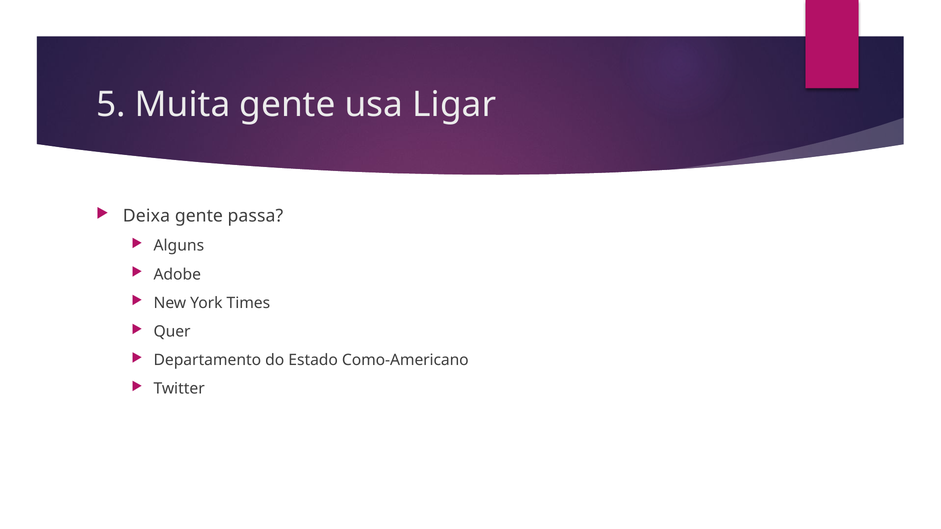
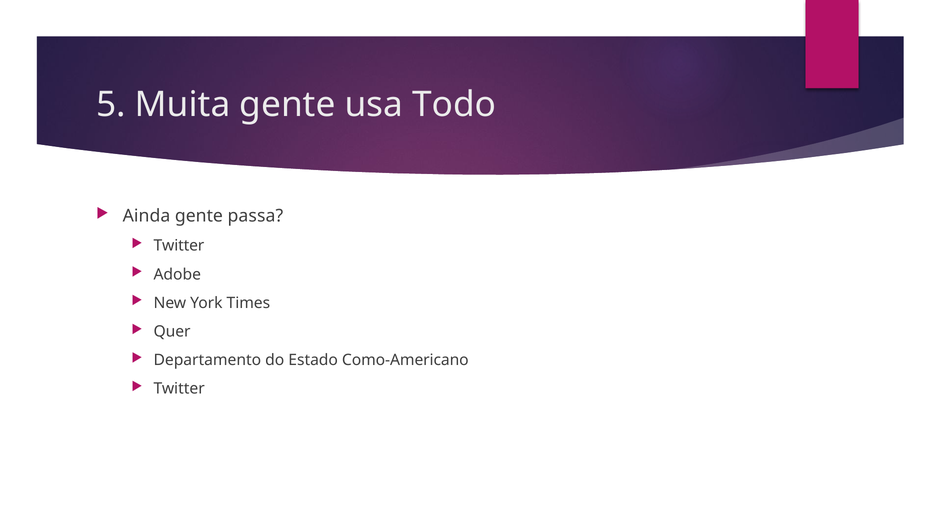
Ligar: Ligar -> Todo (454, 105)
Deixa: Deixa -> Ainda (146, 216)
Alguns: Alguns -> Twitter (179, 246)
